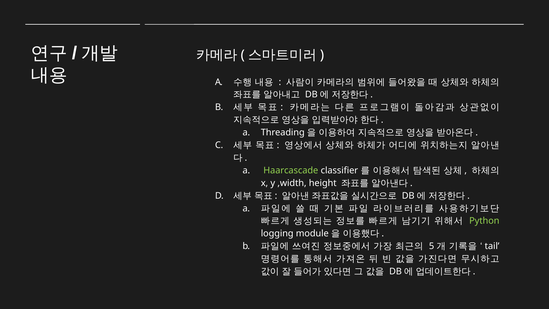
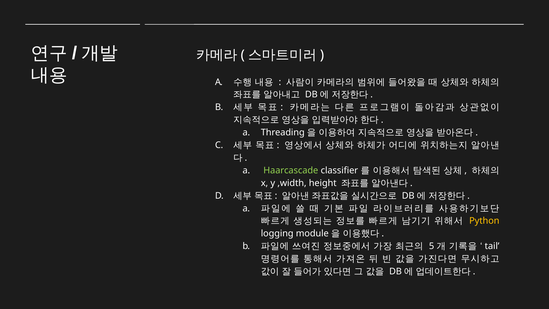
Python colour: light green -> yellow (484, 221)
